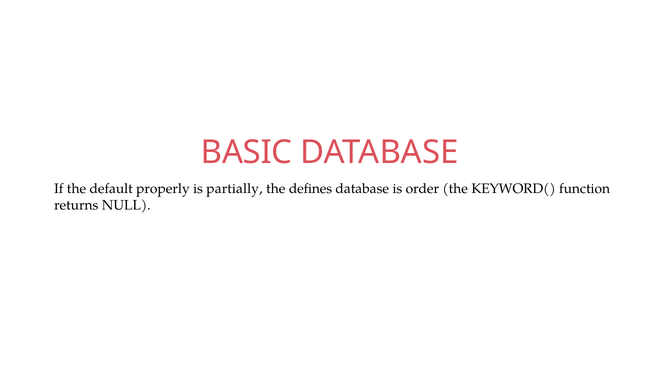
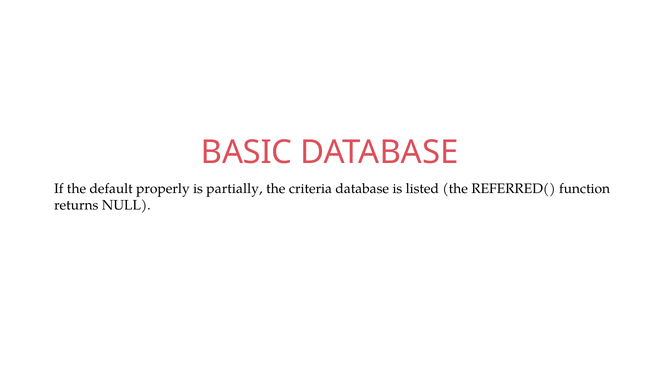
defines: defines -> criteria (310, 189)
order: order -> listed (422, 189)
KEYWORD(: KEYWORD( -> REFERRED( (513, 189)
